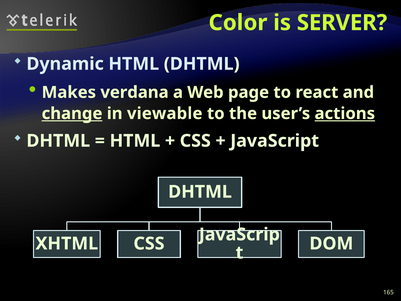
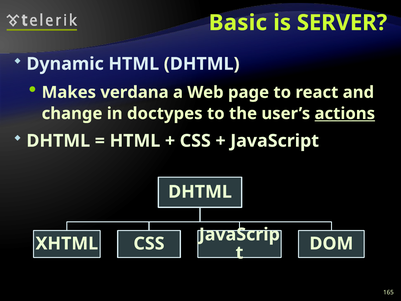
Color: Color -> Basic (238, 23)
change underline: present -> none (72, 113)
viewable: viewable -> doctypes (165, 113)
